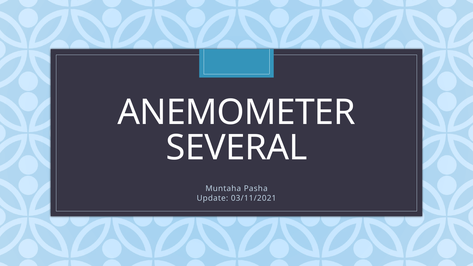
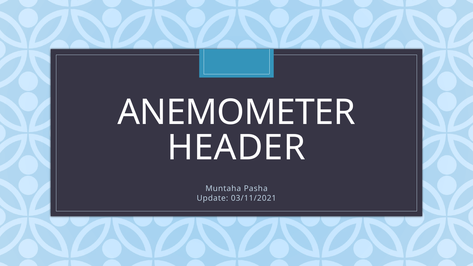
SEVERAL: SEVERAL -> HEADER (236, 148)
